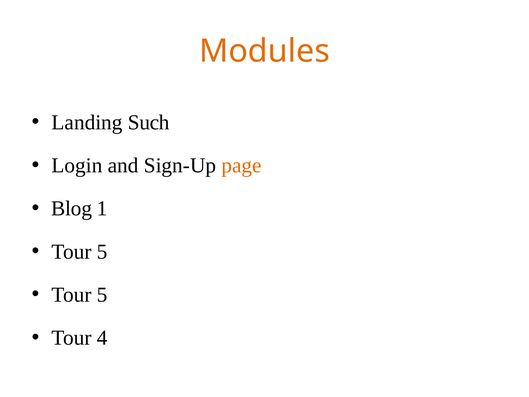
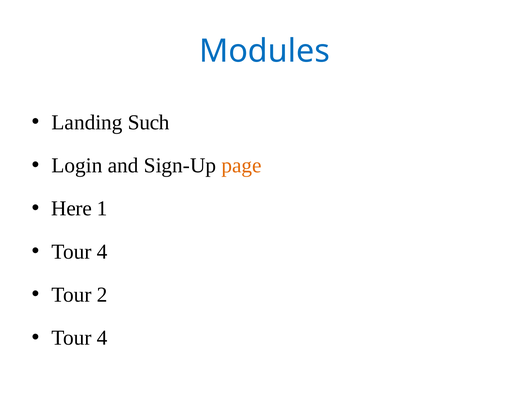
Modules colour: orange -> blue (264, 51)
Blog: Blog -> Here (72, 208)
5: 5 -> 4 (102, 251)
5: 5 -> 2 (102, 295)
